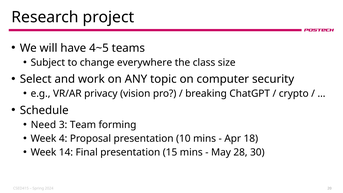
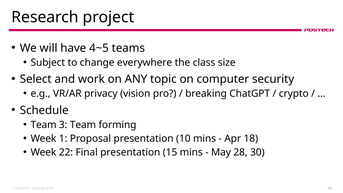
Need: Need -> Team (44, 125)
4: 4 -> 1 (63, 139)
14: 14 -> 22 (66, 152)
